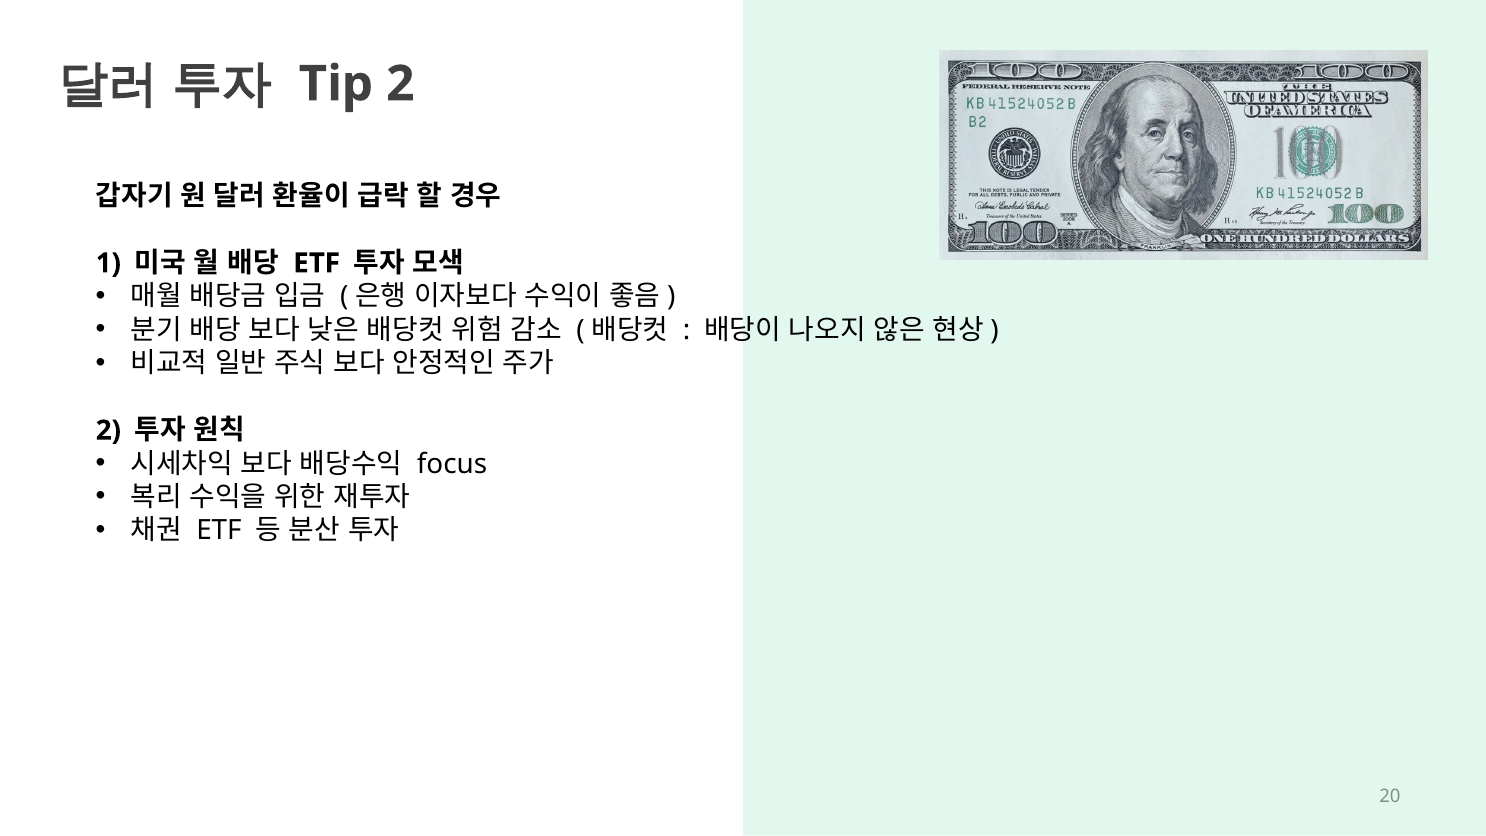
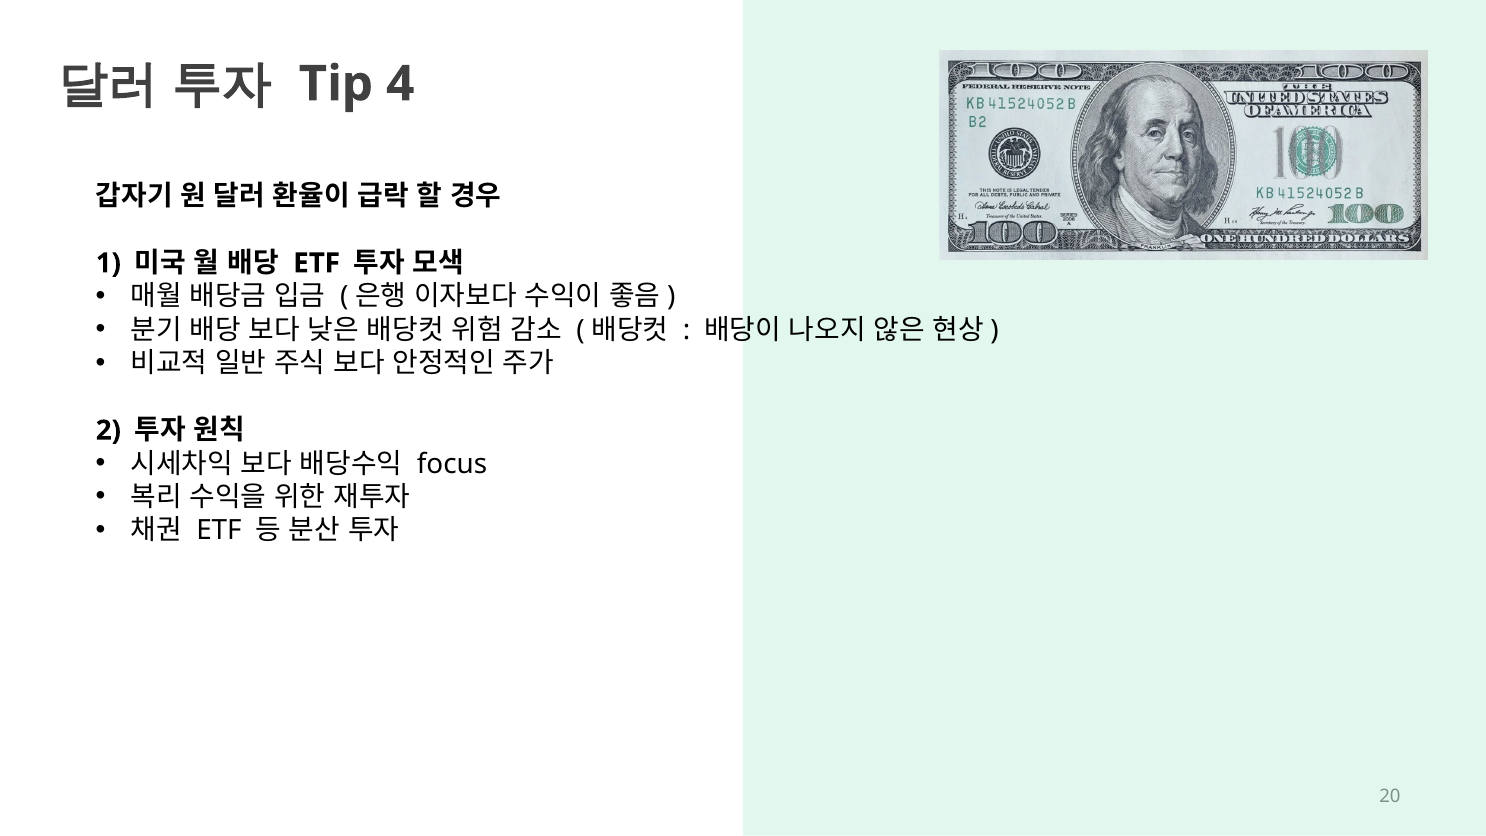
Tip 2: 2 -> 4 (400, 84)
